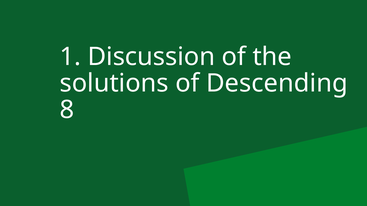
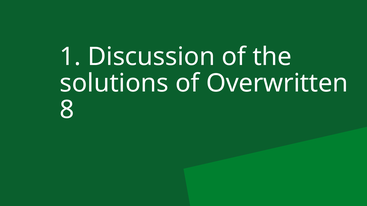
Descending: Descending -> Overwritten (277, 83)
